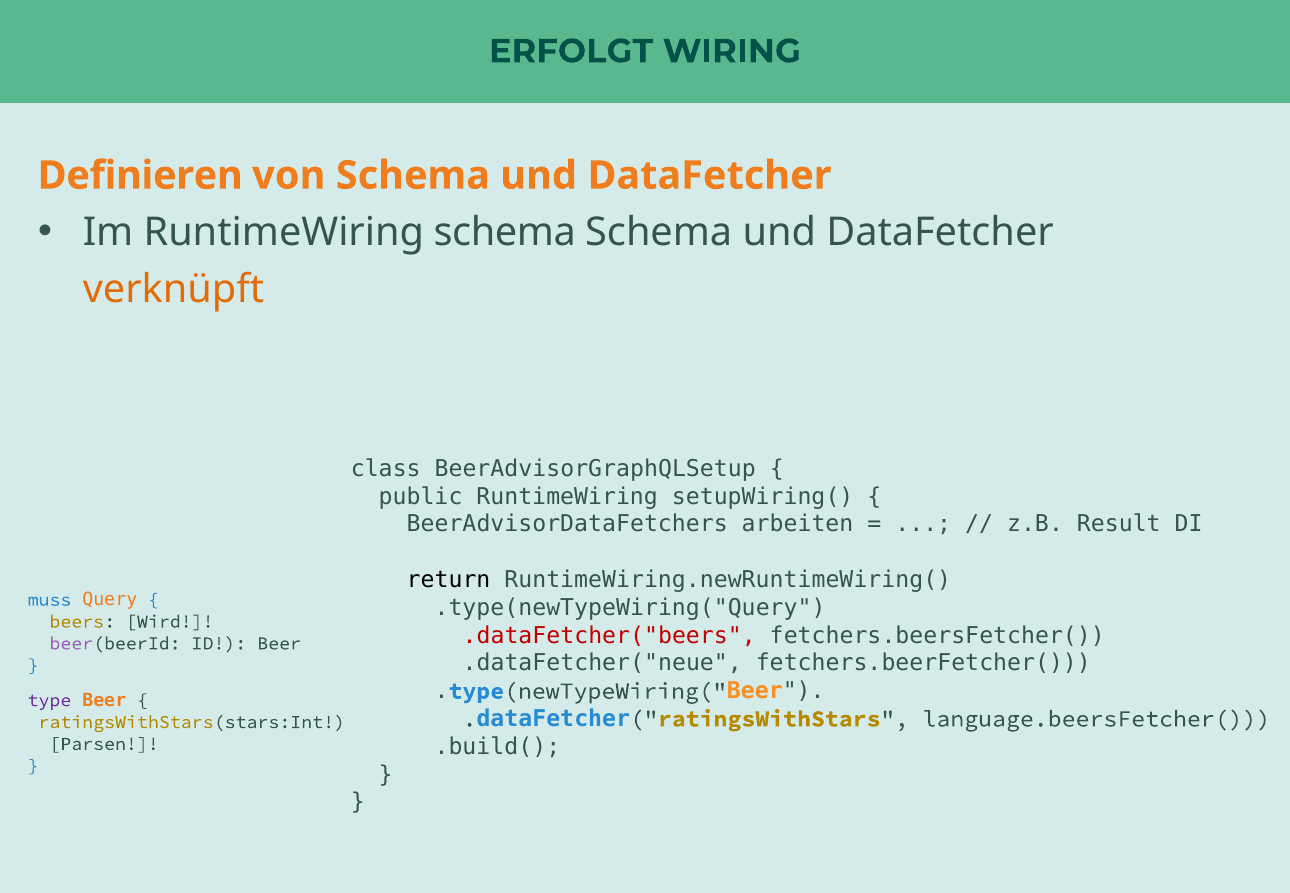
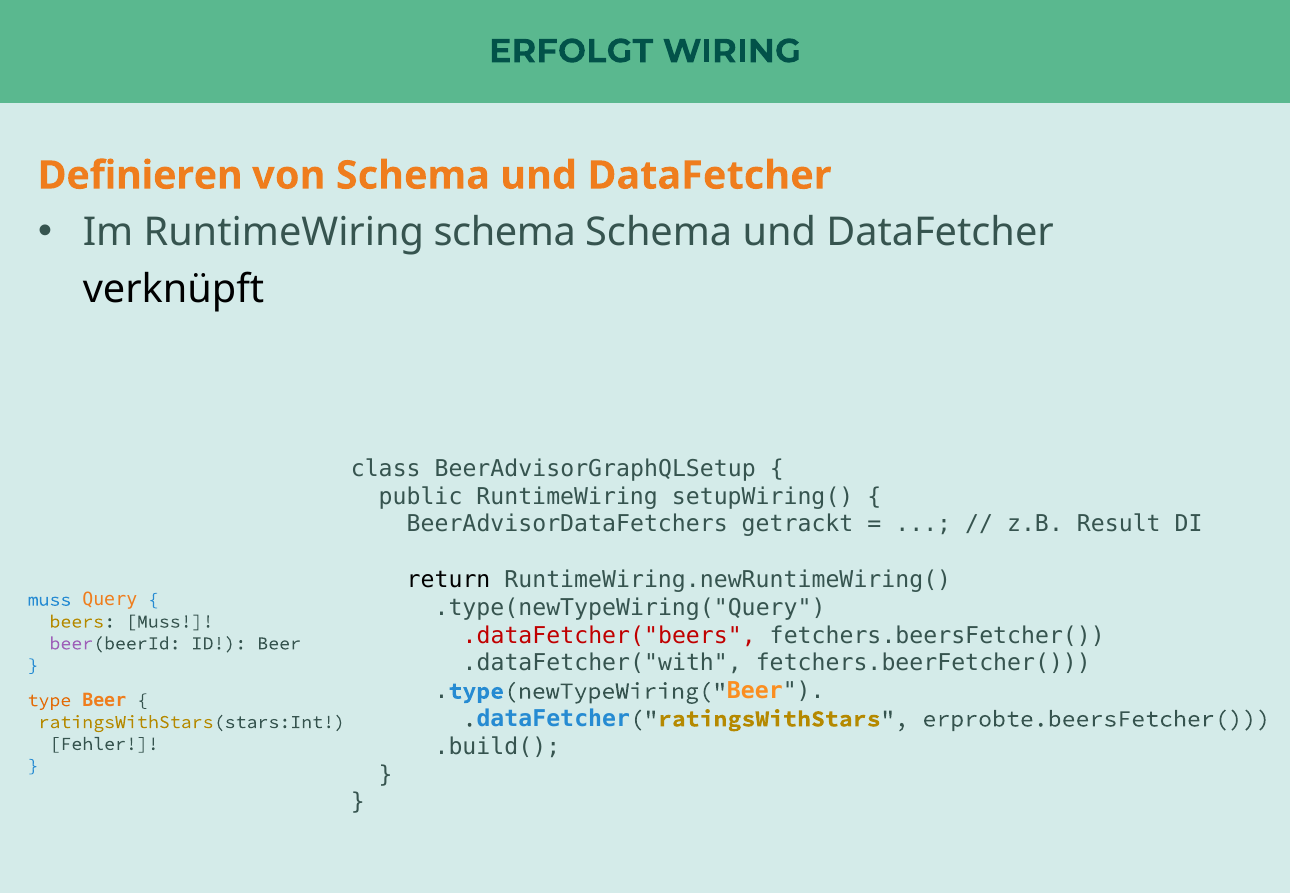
verknüpft colour: orange -> black (174, 290)
arbeiten: arbeiten -> getrackt (798, 524)
beers Wird: Wird -> Muss (170, 622)
.dataFetcher("neue: .dataFetcher("neue -> .dataFetcher("with (602, 663)
type colour: purple -> orange (49, 700)
language.beersFetcher(: language.beersFetcher( -> erprobte.beersFetcher( (1096, 719)
Parsen: Parsen -> Fehler (104, 744)
